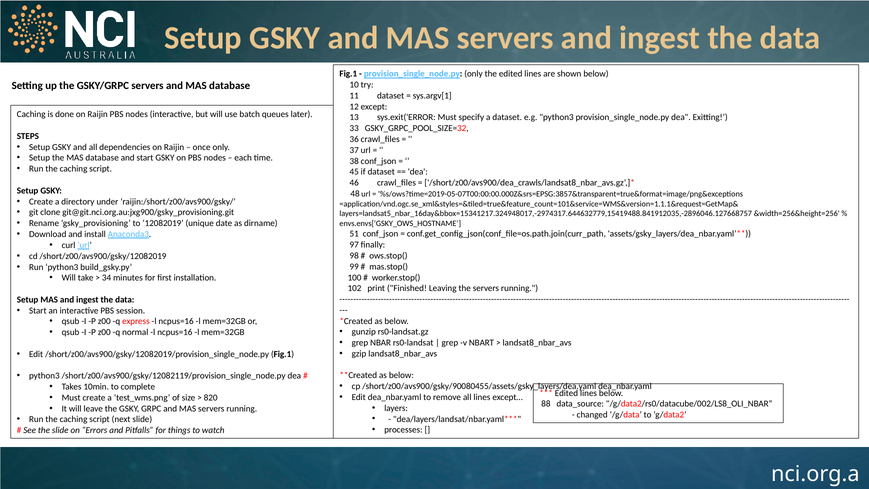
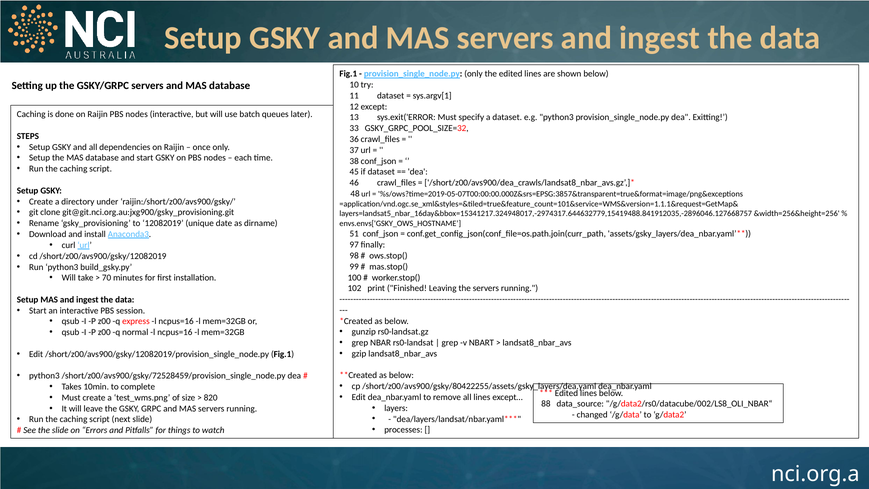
34: 34 -> 70 (107, 278)
/short/z00/avs900/gsky/12082119/provision_single_node.py: /short/z00/avs900/gsky/12082119/provision_single_node.py -> /short/z00/avs900/gsky/72528459/provision_single_node.py (174, 376)
/short/z00/avs900/gsky/90080455/assets/gsky_layers/dea.yaml: /short/z00/avs900/gsky/90080455/assets/gsky_layers/dea.yaml -> /short/z00/avs900/gsky/80422255/assets/gsky_layers/dea.yaml (479, 386)
